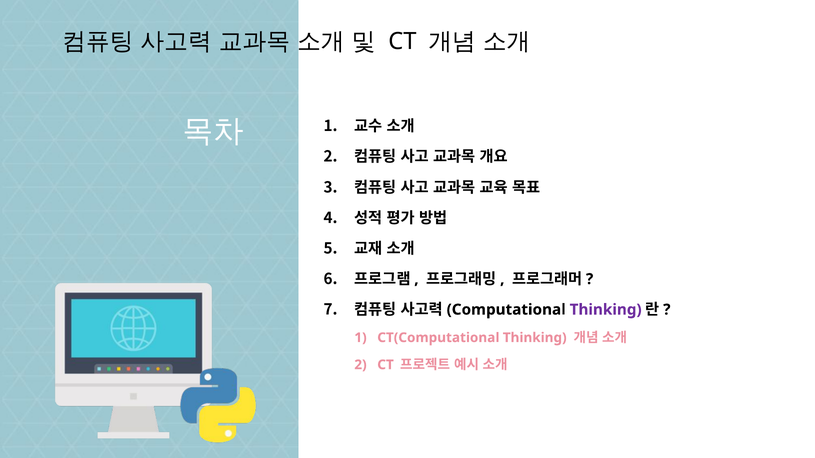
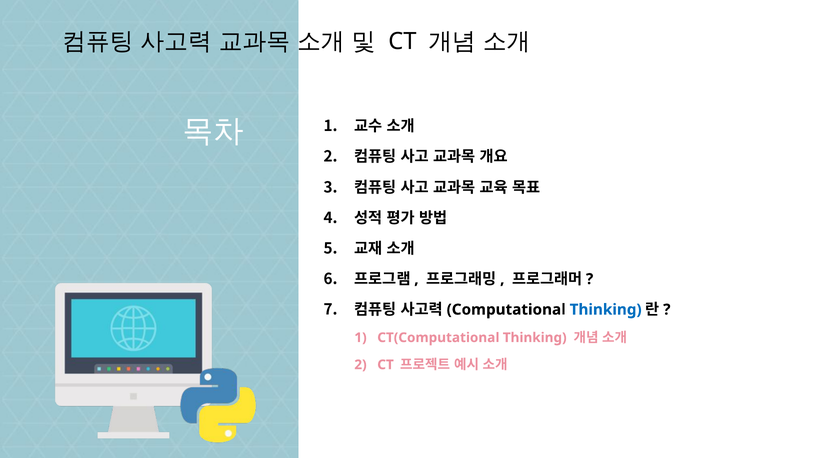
Thinking colour: purple -> blue (606, 310)
